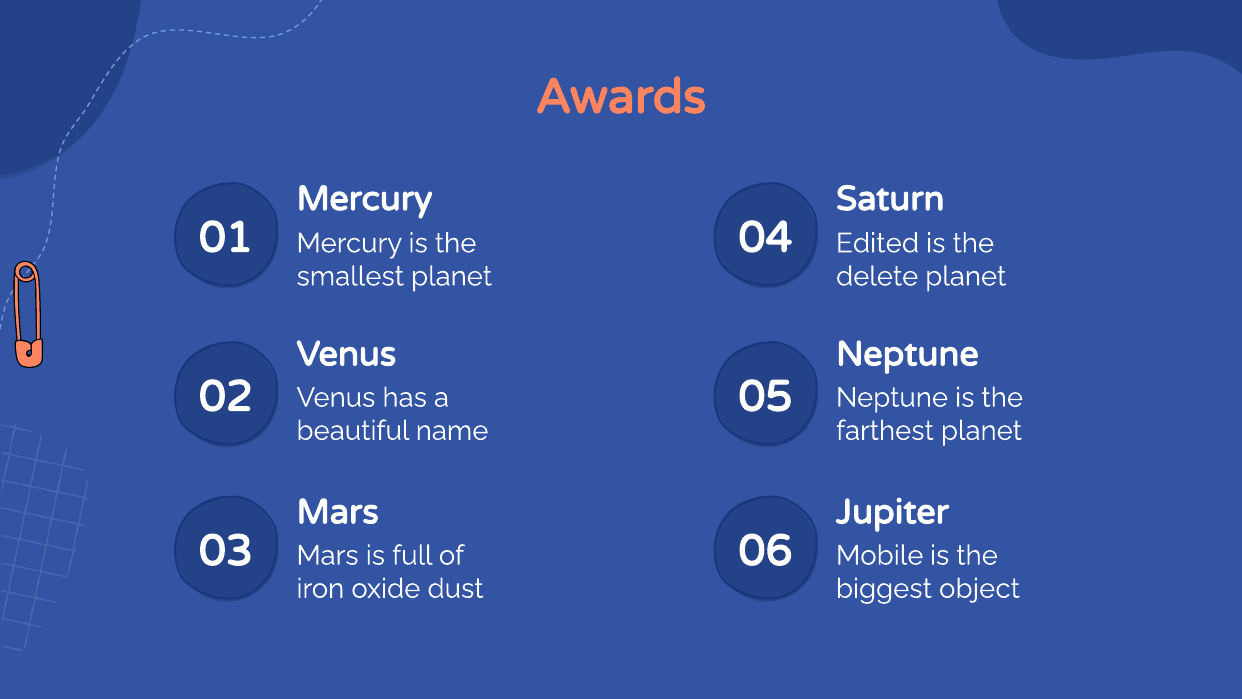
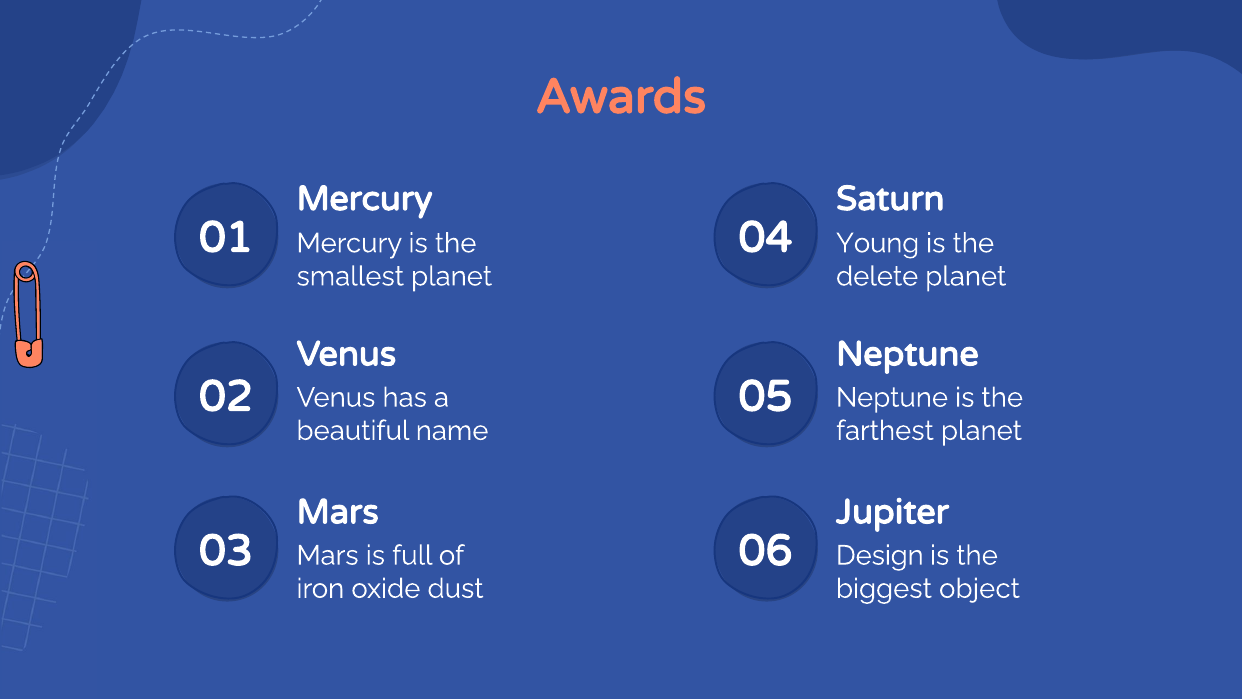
Edited: Edited -> Young (878, 243)
Mobile: Mobile -> Design (880, 555)
